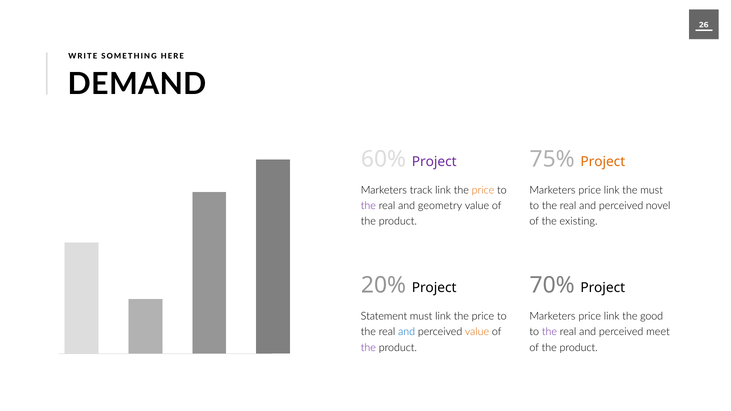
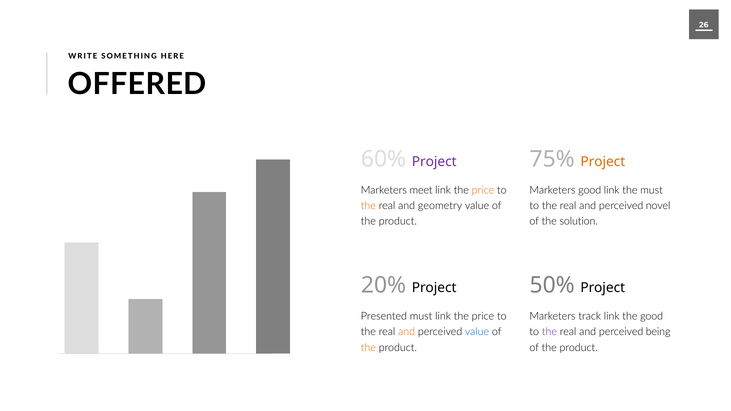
DEMAND: DEMAND -> OFFERED (137, 84)
track: track -> meet (421, 191)
price: price -> good (590, 191)
the colour: purple -> orange (368, 206)
existing: existing -> solution (579, 222)
70%: 70% -> 50% (552, 285)
Statement: Statement -> Presented (384, 317)
price: price -> track (590, 317)
and colour: blue -> orange (407, 332)
value colour: orange -> blue (477, 332)
meet: meet -> being (658, 332)
the colour: purple -> orange (368, 348)
